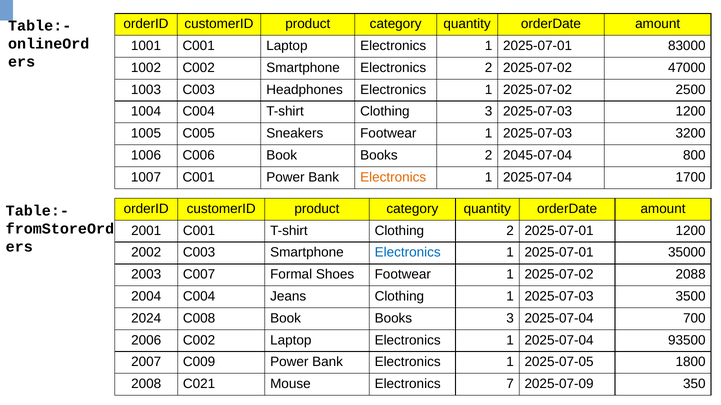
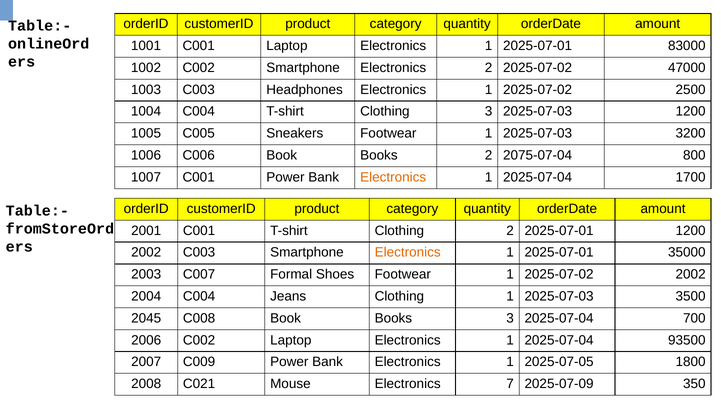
2045-07-04: 2045-07-04 -> 2075-07-04 (538, 156)
Electronics colour: blue -> orange (408, 253)
2025-07-02 2088: 2088 -> 2002 (691, 275)
2024: 2024 -> 2045 (146, 319)
